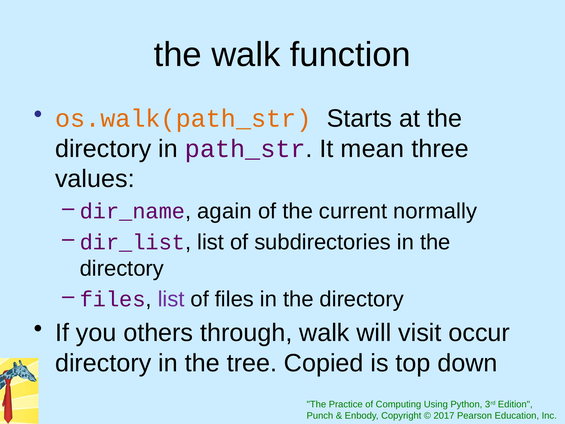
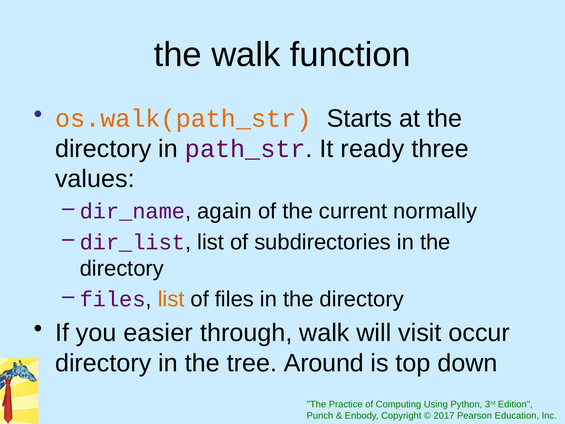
mean: mean -> ready (372, 149)
list colour: purple -> orange (171, 299)
others: others -> easier (158, 333)
Copied: Copied -> Around (324, 363)
